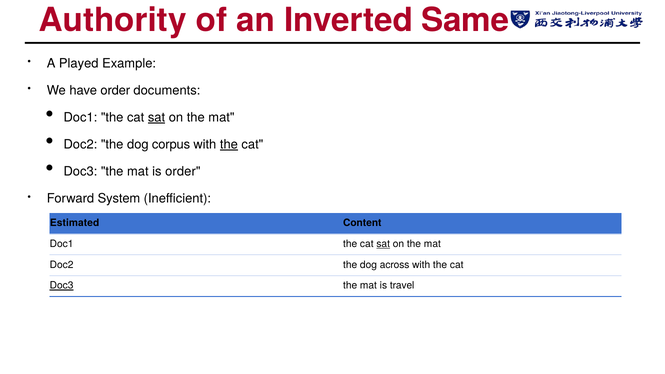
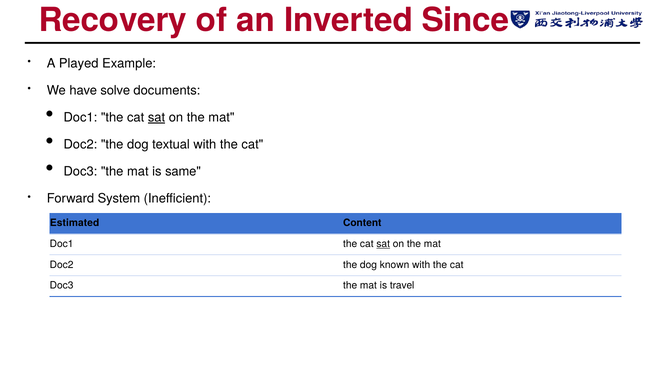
Authority: Authority -> Recovery (113, 20)
Same: Same -> Since (465, 20)
have order: order -> solve (115, 90)
corpus: corpus -> textual (171, 145)
the underline: present -> none (229, 145)
is order: order -> same (183, 172)
across: across -> known (395, 265)
Doc3 underline: present -> none (62, 286)
